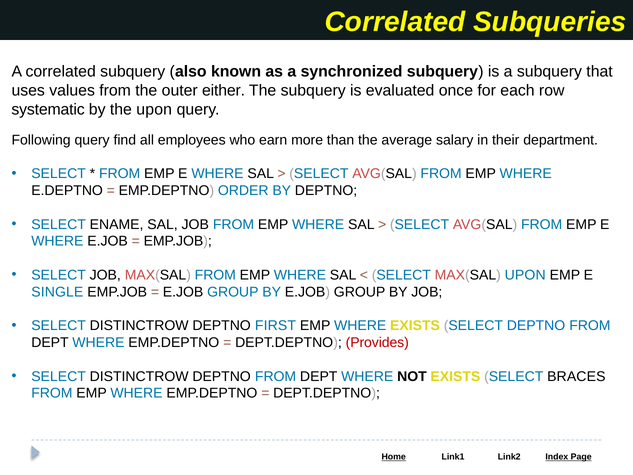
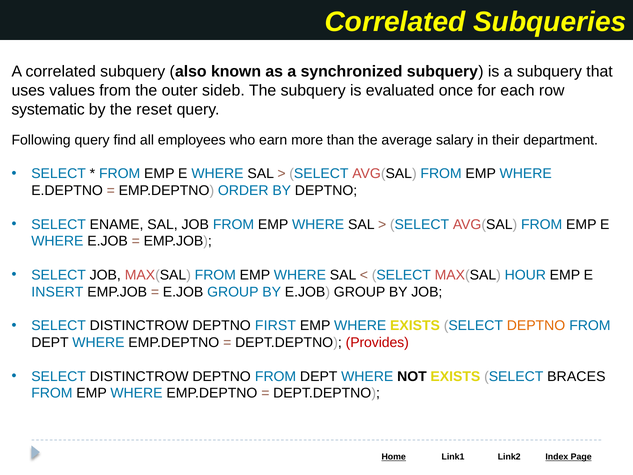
either: either -> sideb (223, 91)
the upon: upon -> reset (154, 110)
MAX(SAL UPON: UPON -> HOUR (525, 275)
SINGLE: SINGLE -> INSERT (57, 292)
DEPTNO colour: blue -> orange (536, 326)
